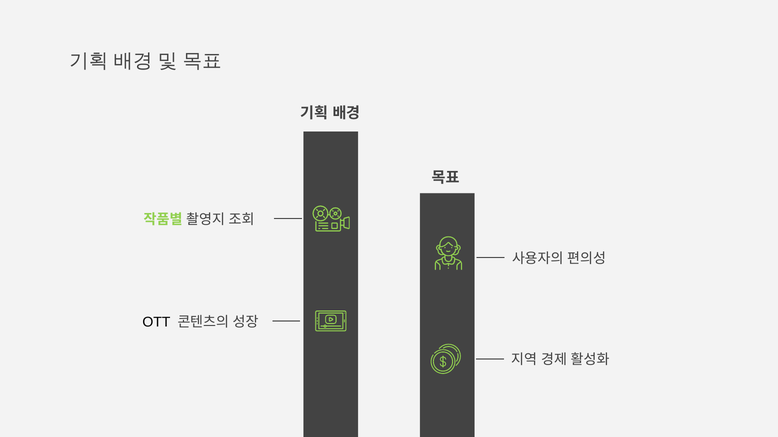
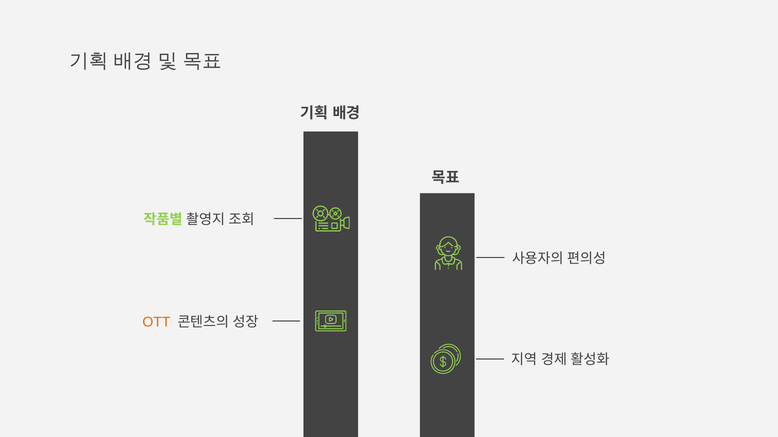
OTT colour: black -> orange (156, 322)
